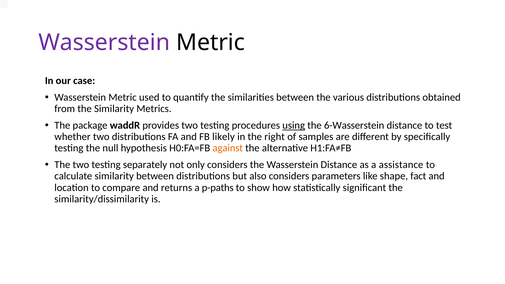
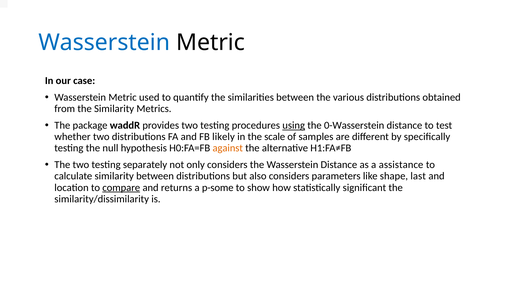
Wasserstein colour: purple -> blue (104, 42)
6-Wasserstein: 6-Wasserstein -> 0-Wasserstein (354, 125)
right: right -> scale (275, 137)
fact: fact -> last (418, 176)
compare underline: none -> present (121, 188)
p-paths: p-paths -> p-some (218, 188)
